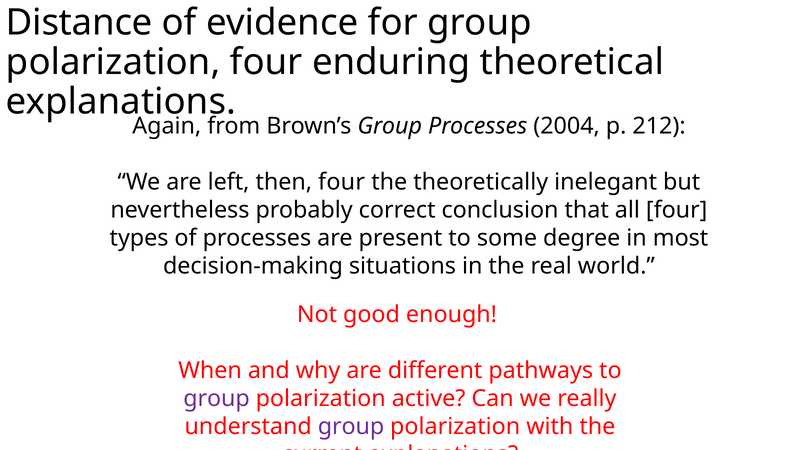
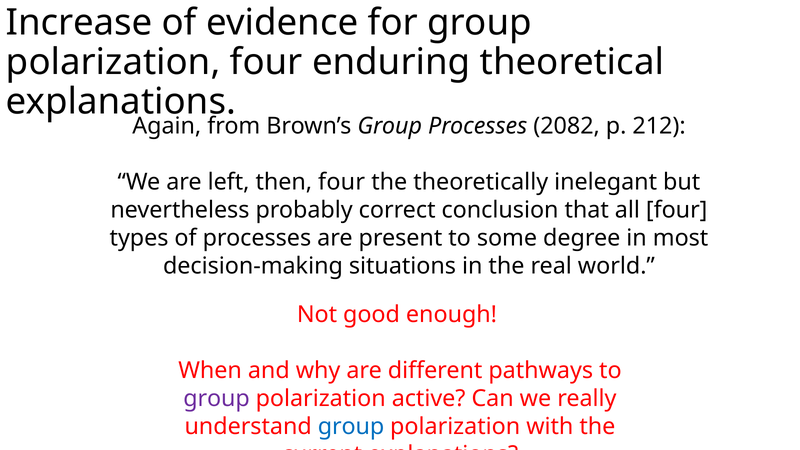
Distance: Distance -> Increase (79, 23)
2004: 2004 -> 2082 (567, 126)
group colour: purple -> blue (351, 427)
